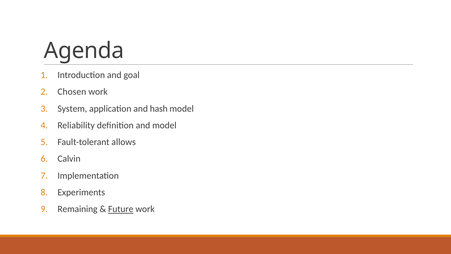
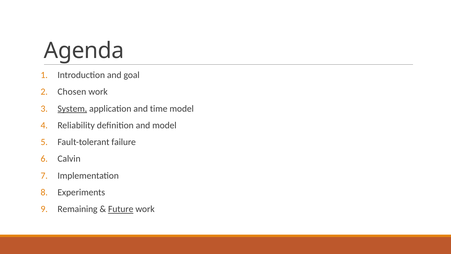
System underline: none -> present (72, 108)
hash: hash -> time (159, 108)
allows: allows -> failure (124, 142)
